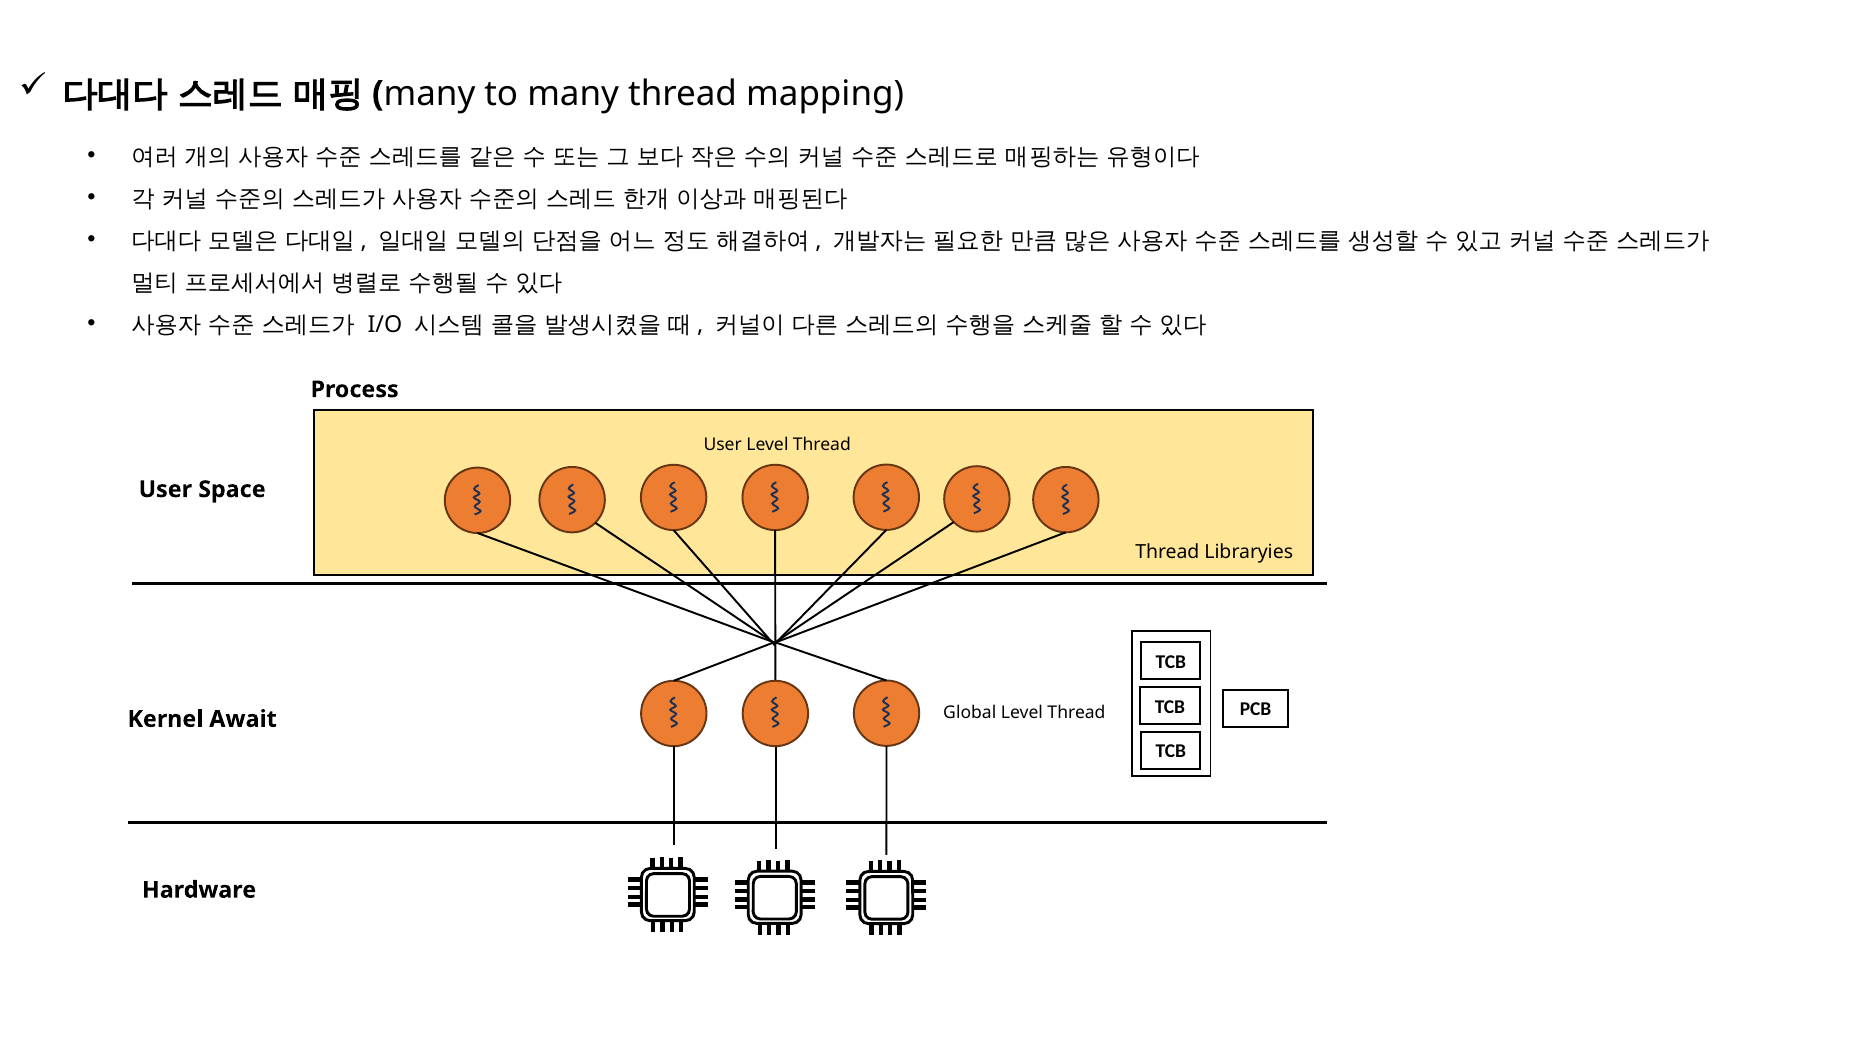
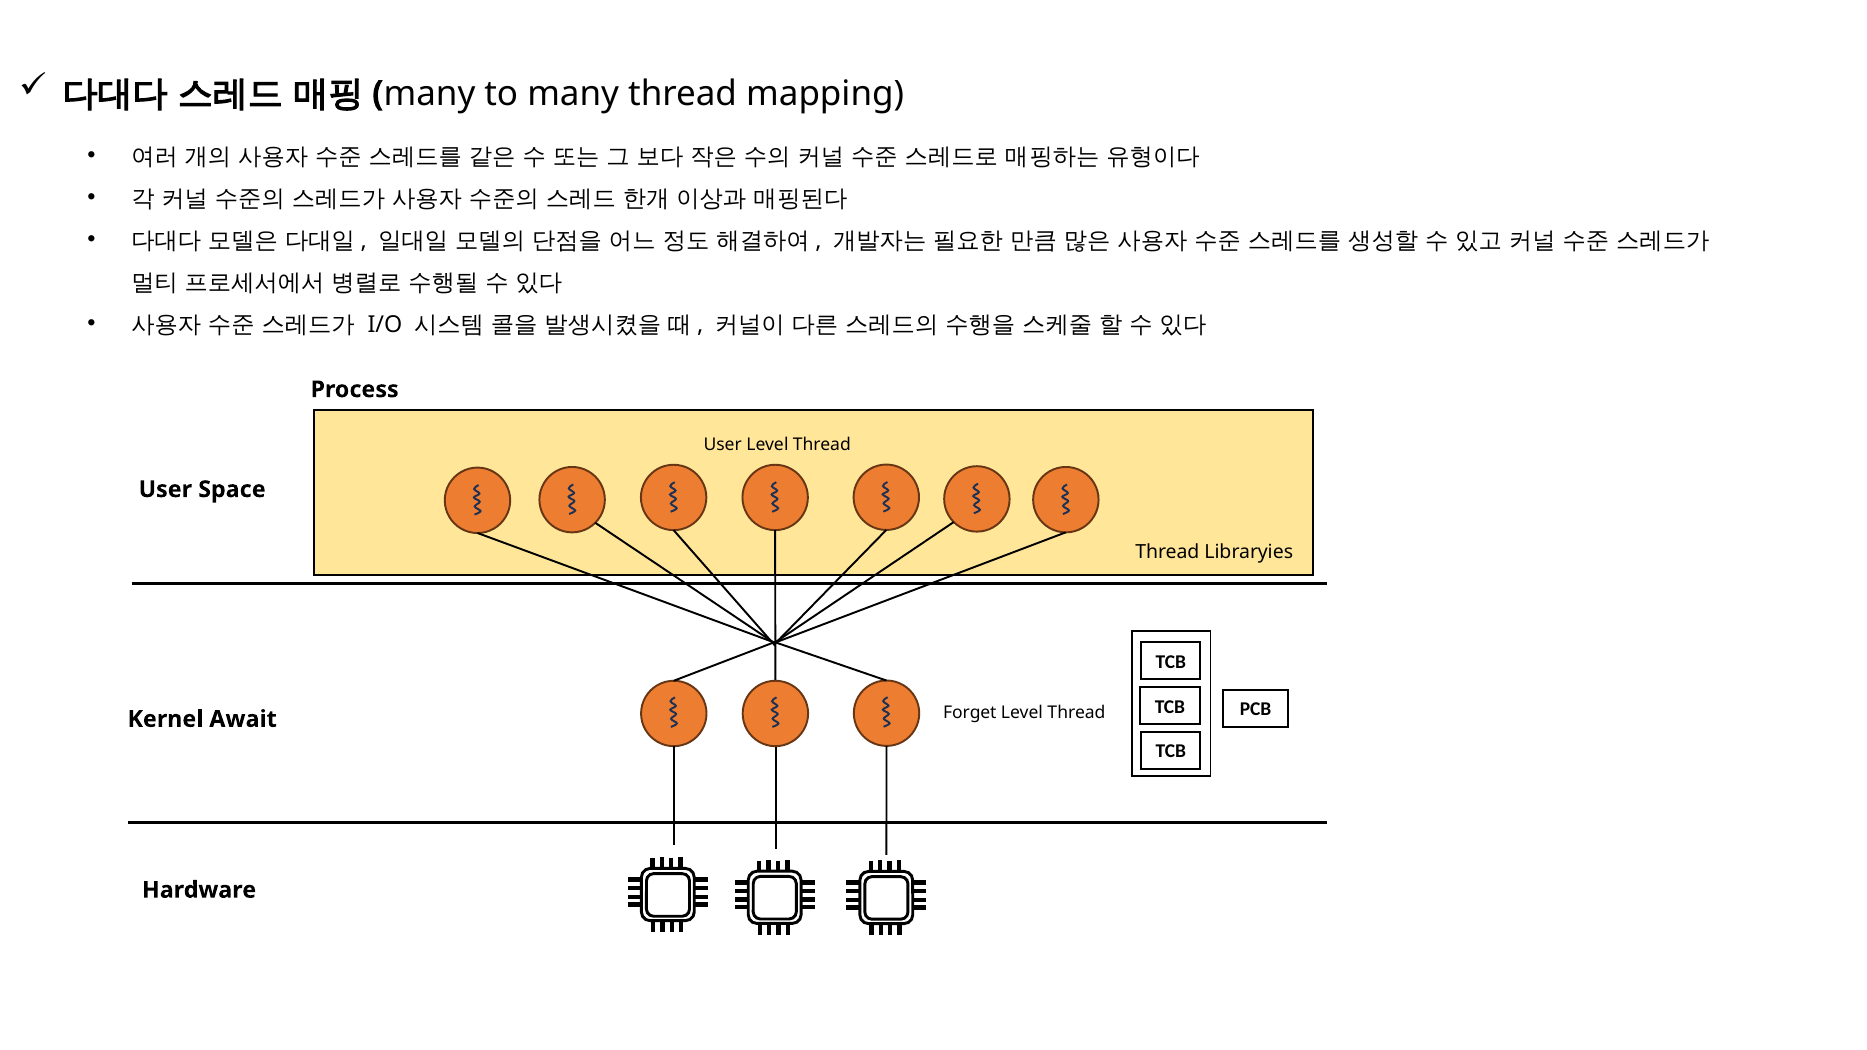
Global: Global -> Forget (970, 713)
